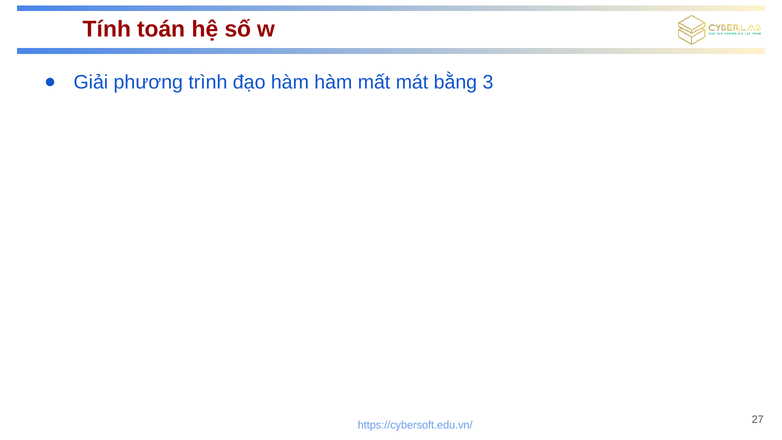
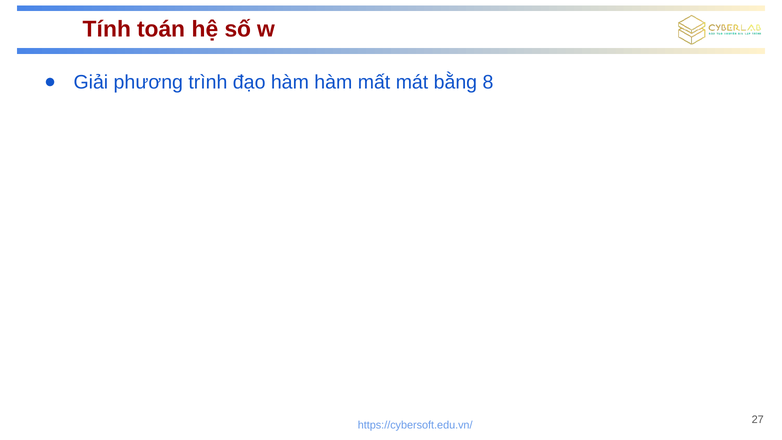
3: 3 -> 8 (488, 82)
